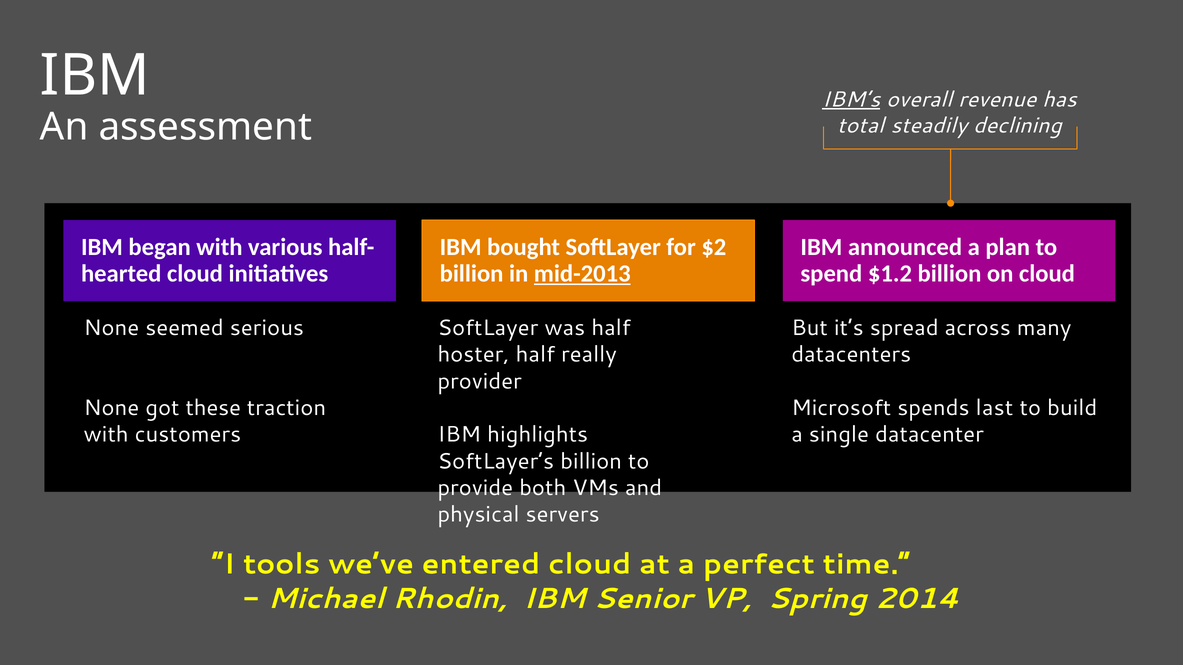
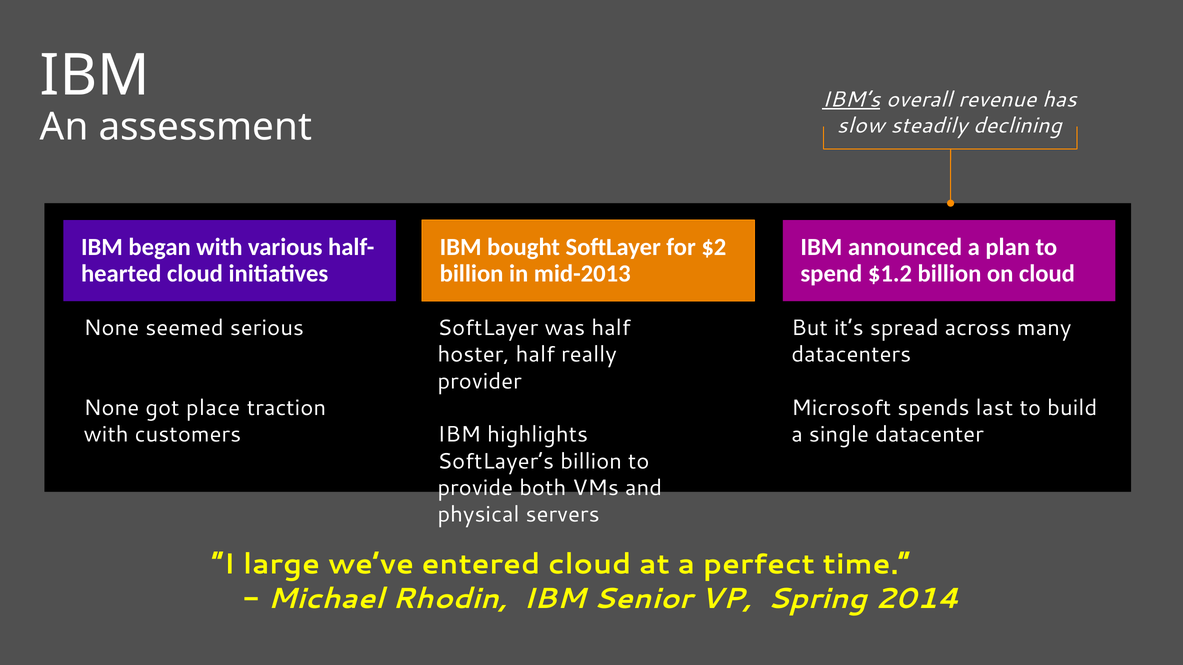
total: total -> slow (861, 125)
mid-2013 underline: present -> none (582, 274)
these: these -> place (213, 408)
tools: tools -> large (282, 564)
